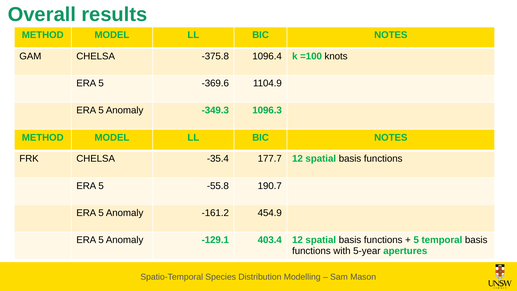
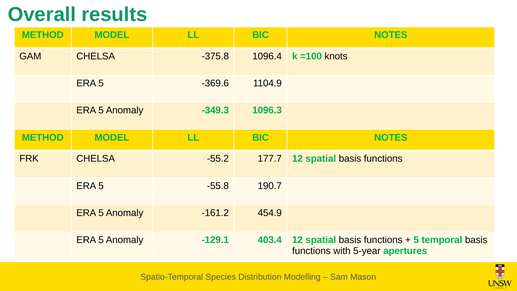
-35.4: -35.4 -> -55.2 (218, 159)
